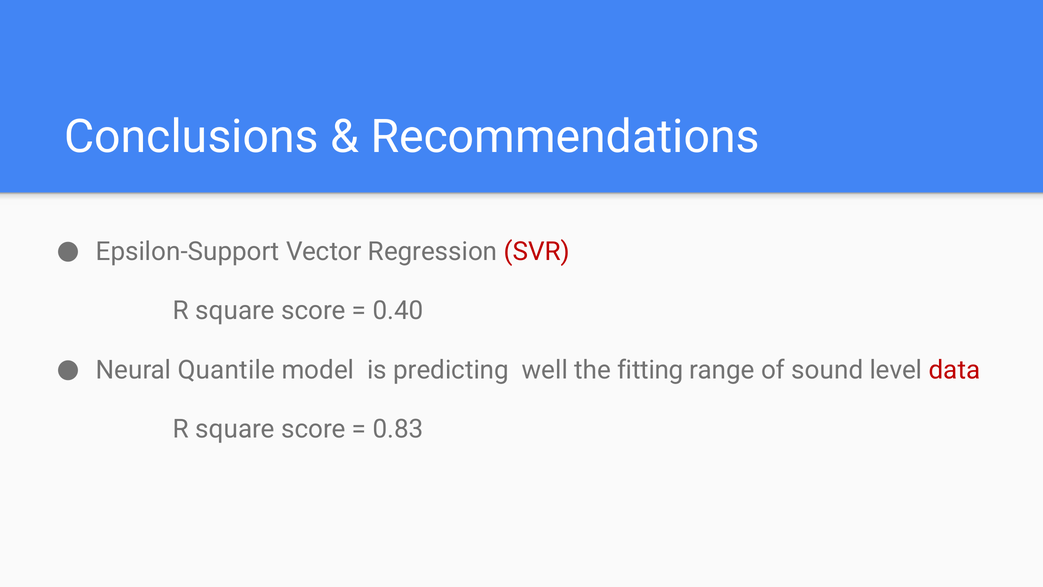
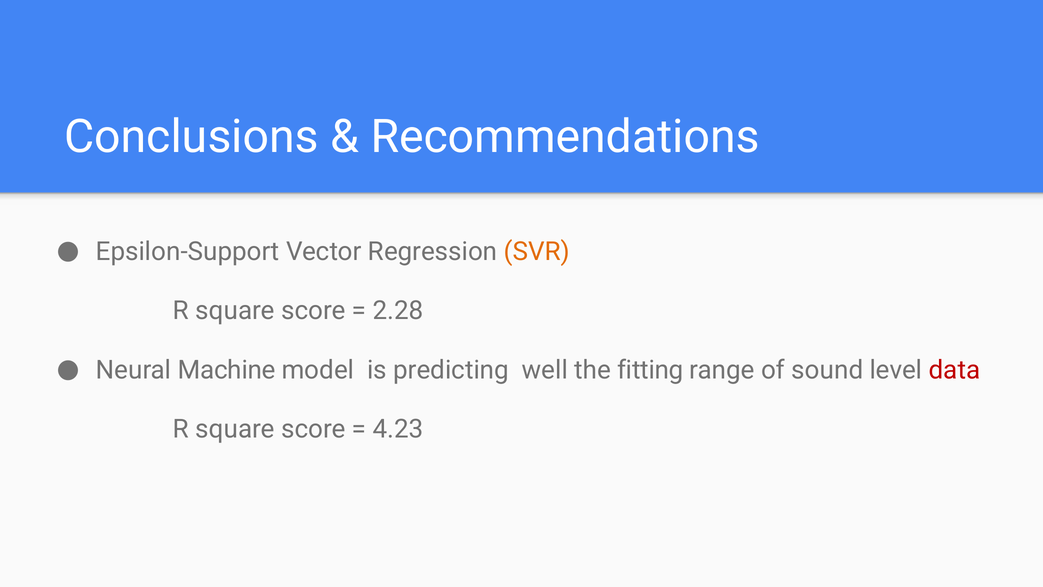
SVR colour: red -> orange (537, 251)
0.40: 0.40 -> 2.28 (398, 311)
Quantile: Quantile -> Machine (227, 370)
0.83: 0.83 -> 4.23 (398, 429)
